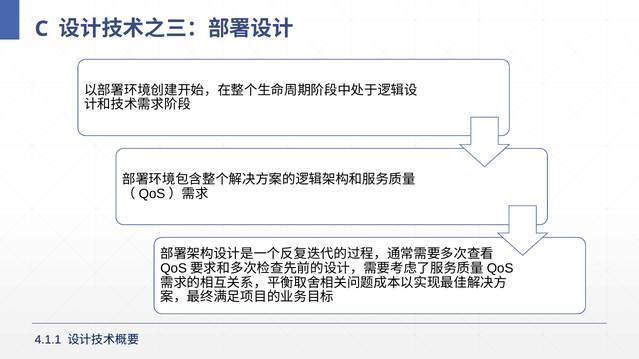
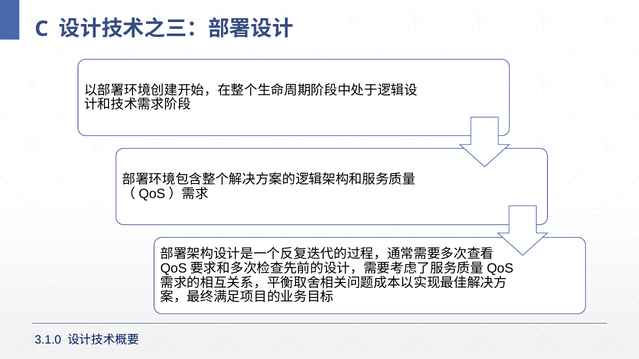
4.1.1: 4.1.1 -> 3.1.0 (48, 340)
